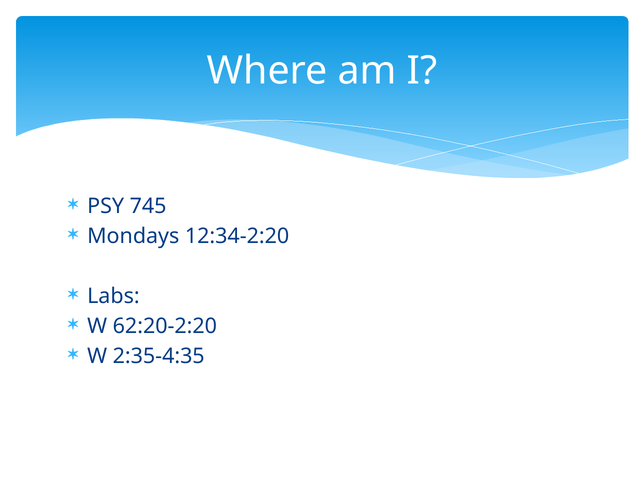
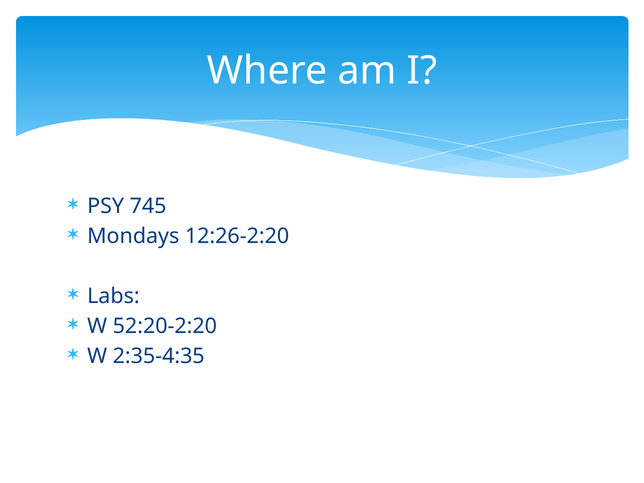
12:34-2:20: 12:34-2:20 -> 12:26-2:20 (237, 236)
62:20-2:20: 62:20-2:20 -> 52:20-2:20 (165, 326)
